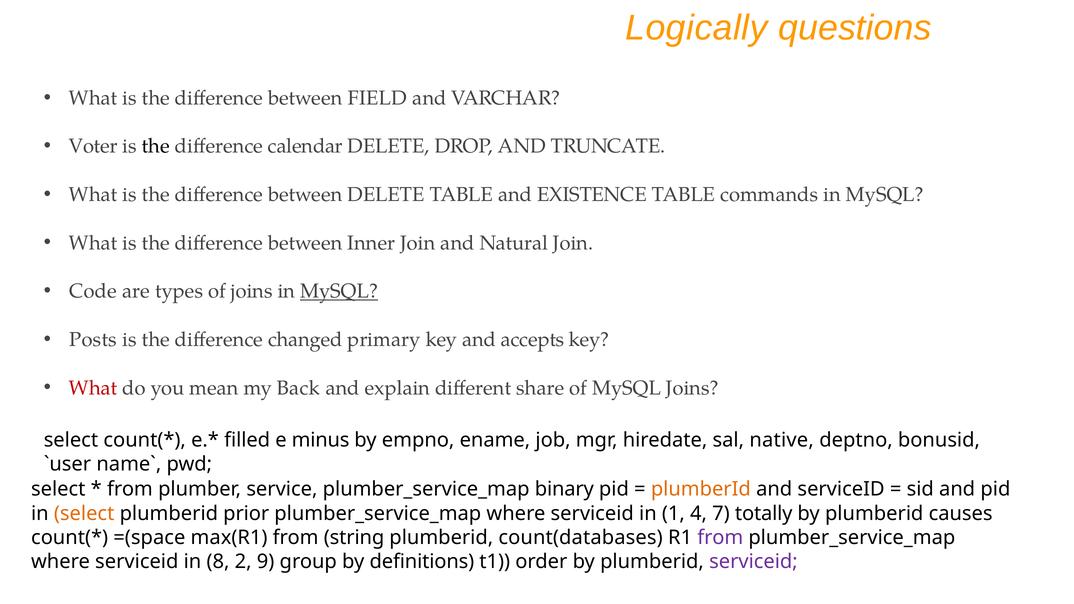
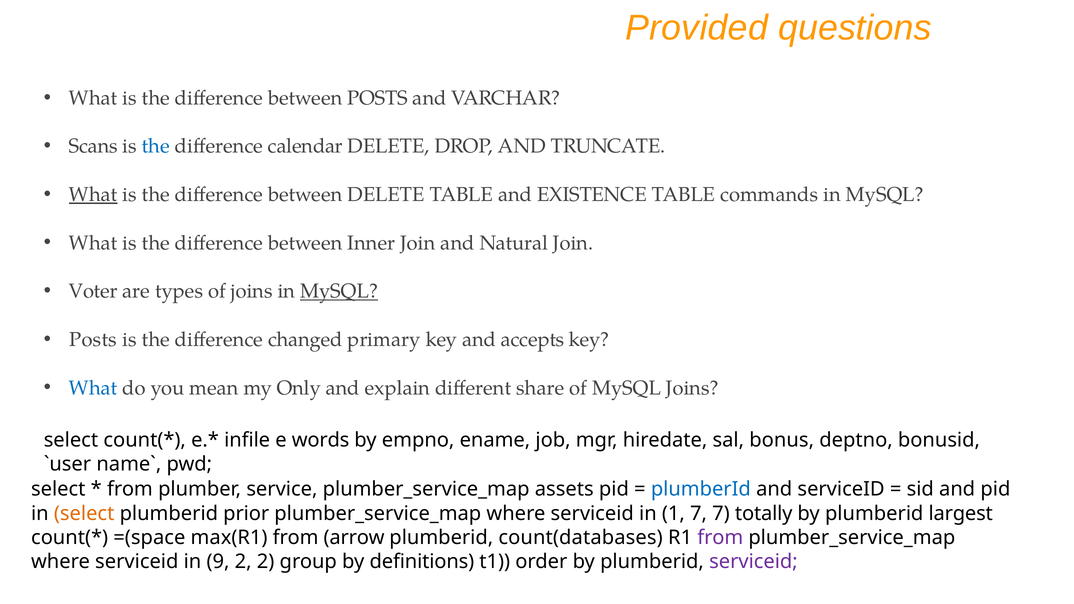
Logically: Logically -> Provided (697, 28)
between FIELD: FIELD -> POSTS (378, 98)
Voter: Voter -> Scans (93, 146)
the colour: black -> blue (156, 146)
What underline: none -> present (93, 195)
Code: Code -> Voter (93, 291)
What colour: red -> blue (93, 388)
Back: Back -> Only (299, 388)
filled: filled -> infile (247, 440)
minus: minus -> words (321, 440)
native: native -> bonus (782, 440)
binary: binary -> assets (564, 489)
plumberId colour: orange -> blue (701, 489)
1 4: 4 -> 7 (699, 514)
causes: causes -> largest (961, 514)
string: string -> arrow (354, 538)
8: 8 -> 9 (218, 562)
2 9: 9 -> 2 (266, 562)
